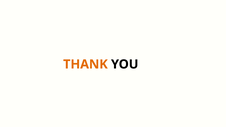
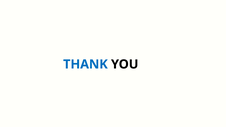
THANK colour: orange -> blue (85, 64)
